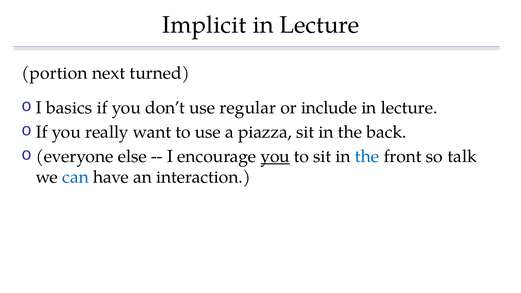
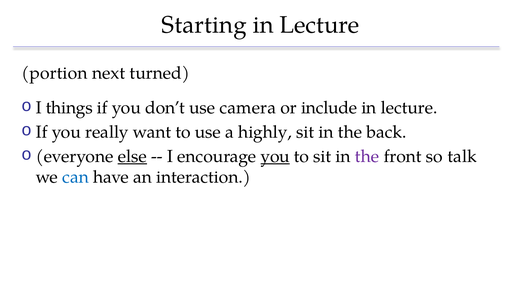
Implicit: Implicit -> Starting (204, 25)
basics: basics -> things (69, 108)
regular: regular -> camera (248, 108)
piazza: piazza -> highly (265, 132)
else underline: none -> present (132, 156)
the colour: blue -> purple (367, 156)
